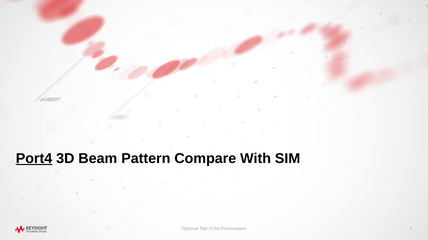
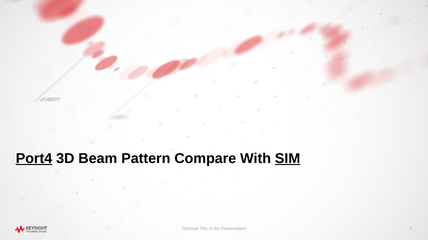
SIM underline: none -> present (288, 159)
